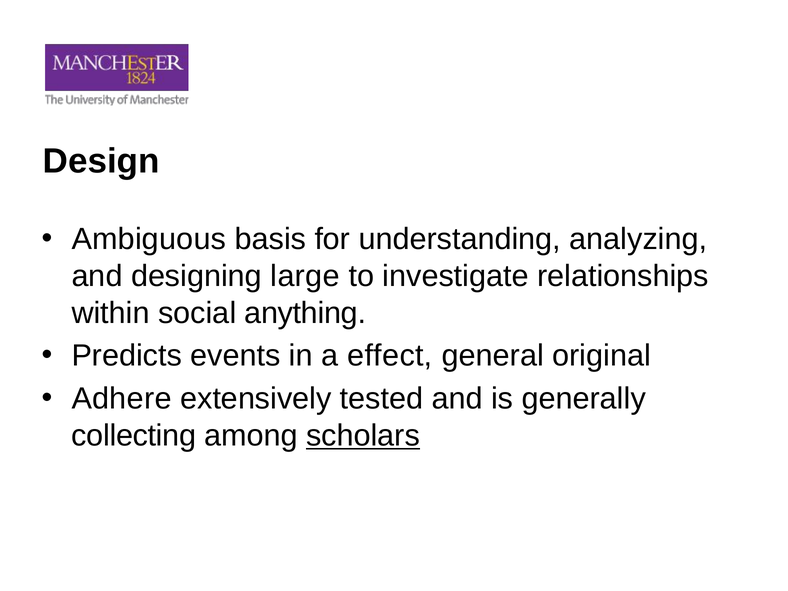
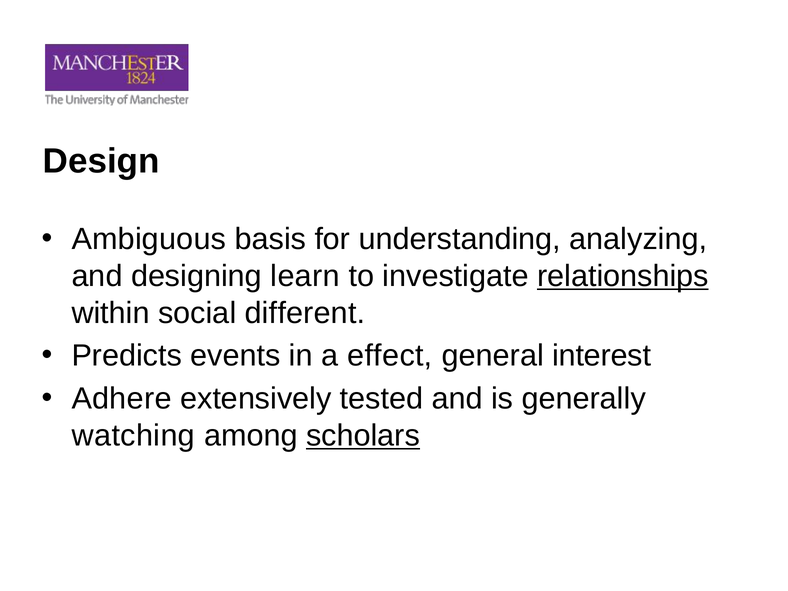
large: large -> learn (305, 276)
relationships underline: none -> present (623, 276)
anything: anything -> different (305, 313)
original: original -> interest (602, 356)
collecting: collecting -> watching (133, 436)
